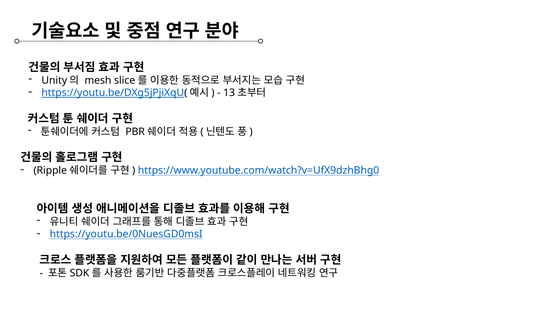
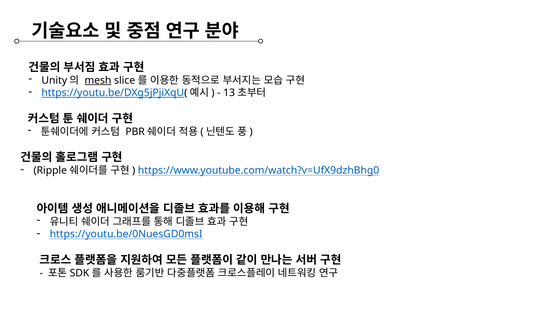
mesh underline: none -> present (98, 80)
